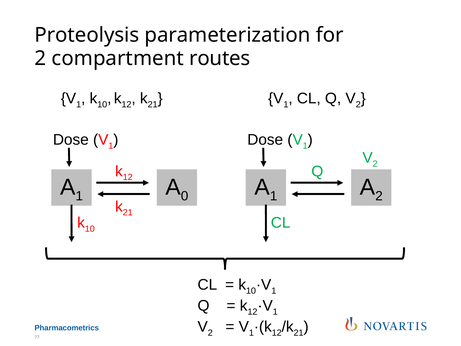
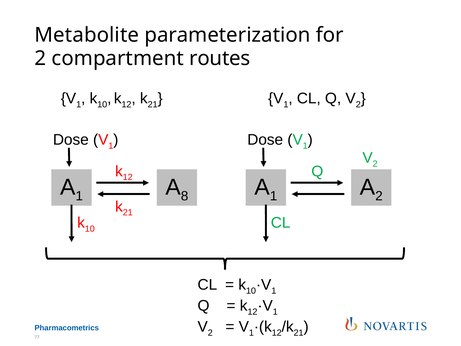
Proteolysis: Proteolysis -> Metabolite (87, 35)
0: 0 -> 8 (185, 196)
